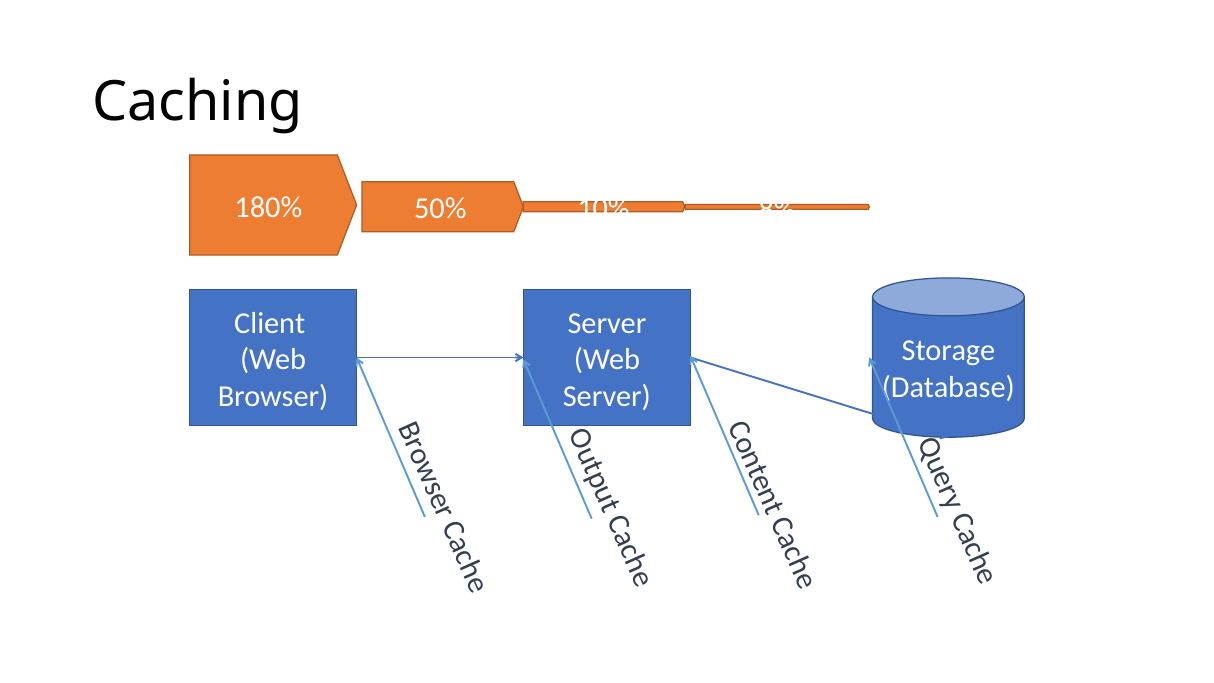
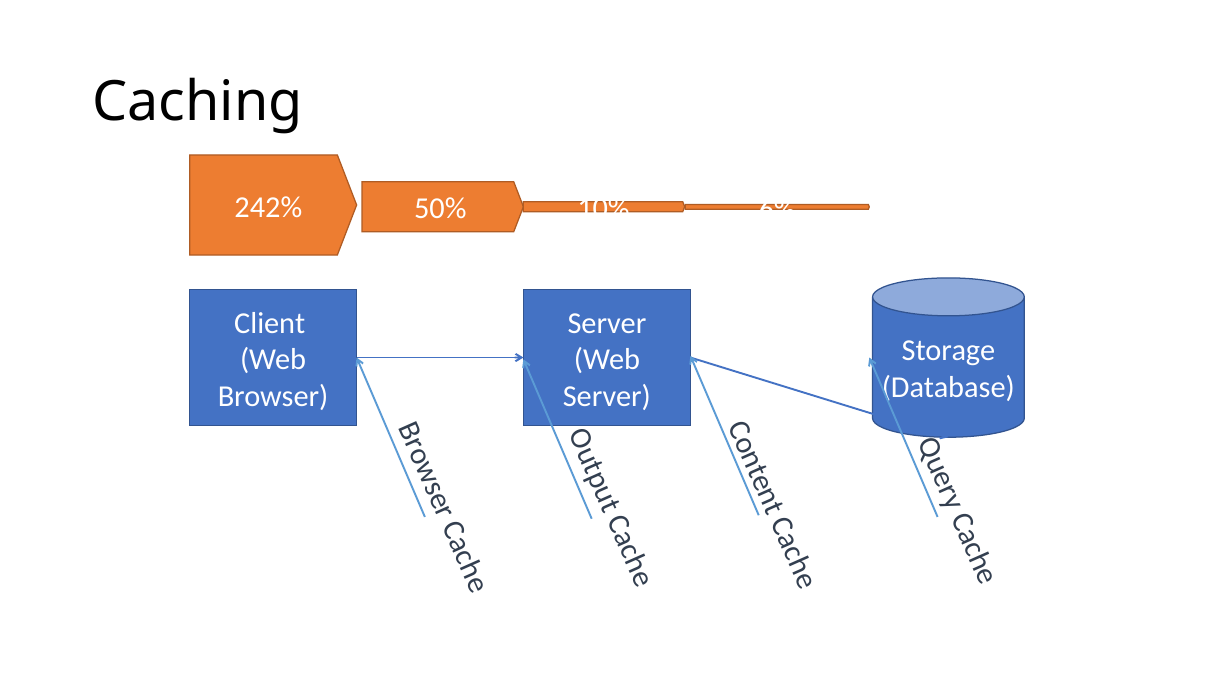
180%: 180% -> 242% (268, 207)
8%: 8% -> 6% (777, 209)
